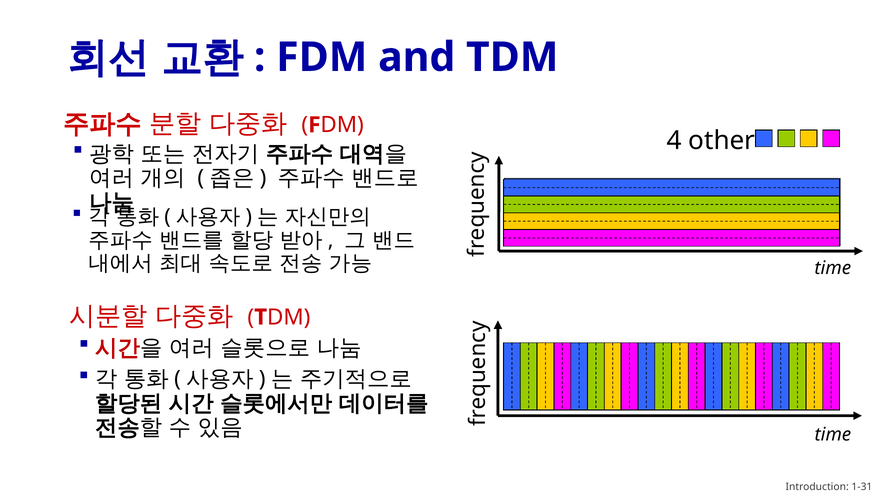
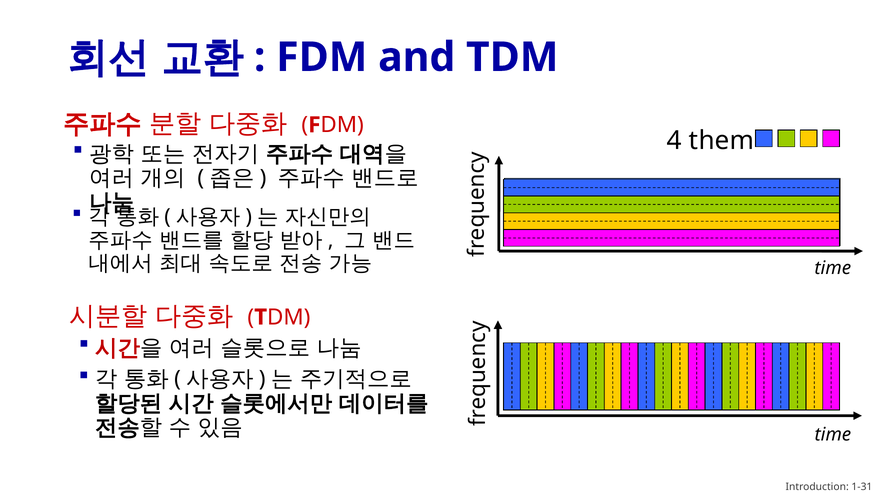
other: other -> them (722, 141)
